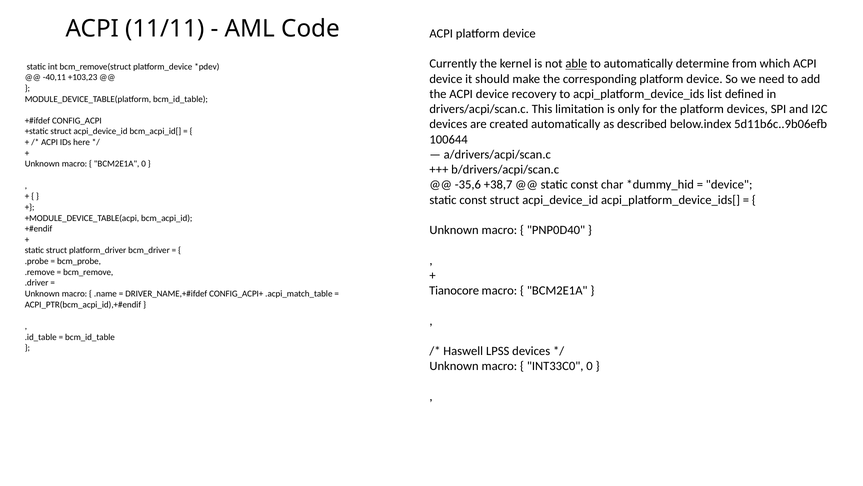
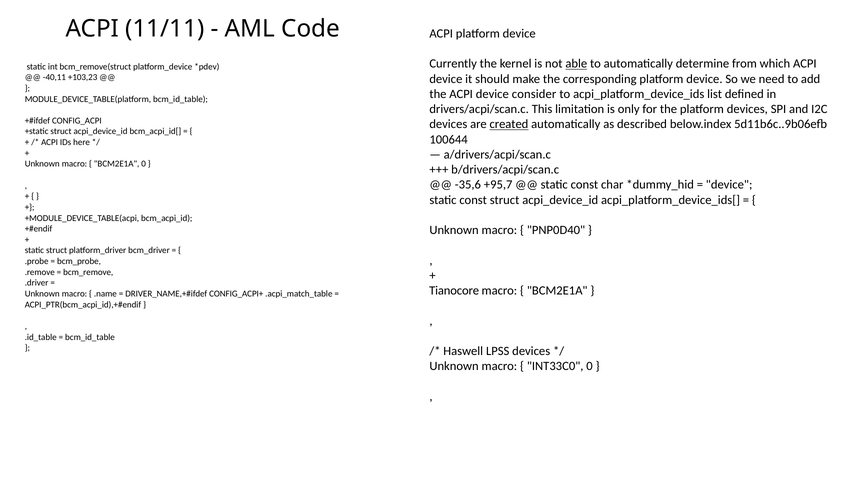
recovery: recovery -> consider (534, 94)
created underline: none -> present (509, 124)
+38,7: +38,7 -> +95,7 (498, 185)
